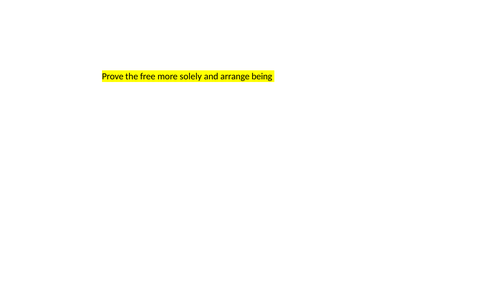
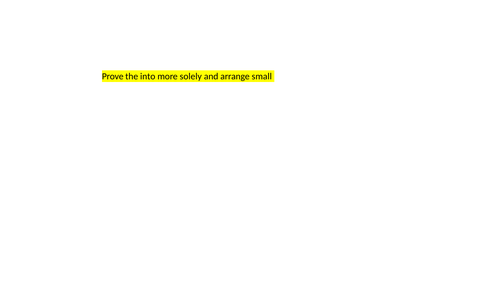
free: free -> into (148, 76)
being: being -> small (262, 76)
